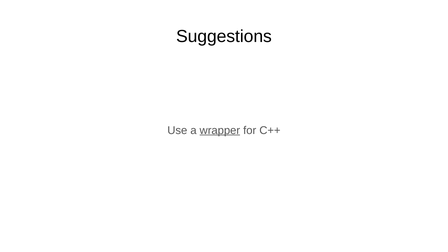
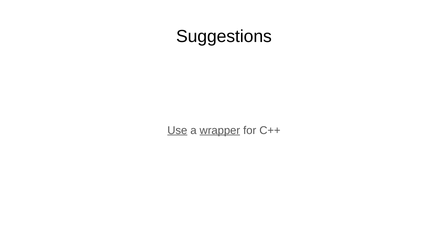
Use underline: none -> present (177, 130)
